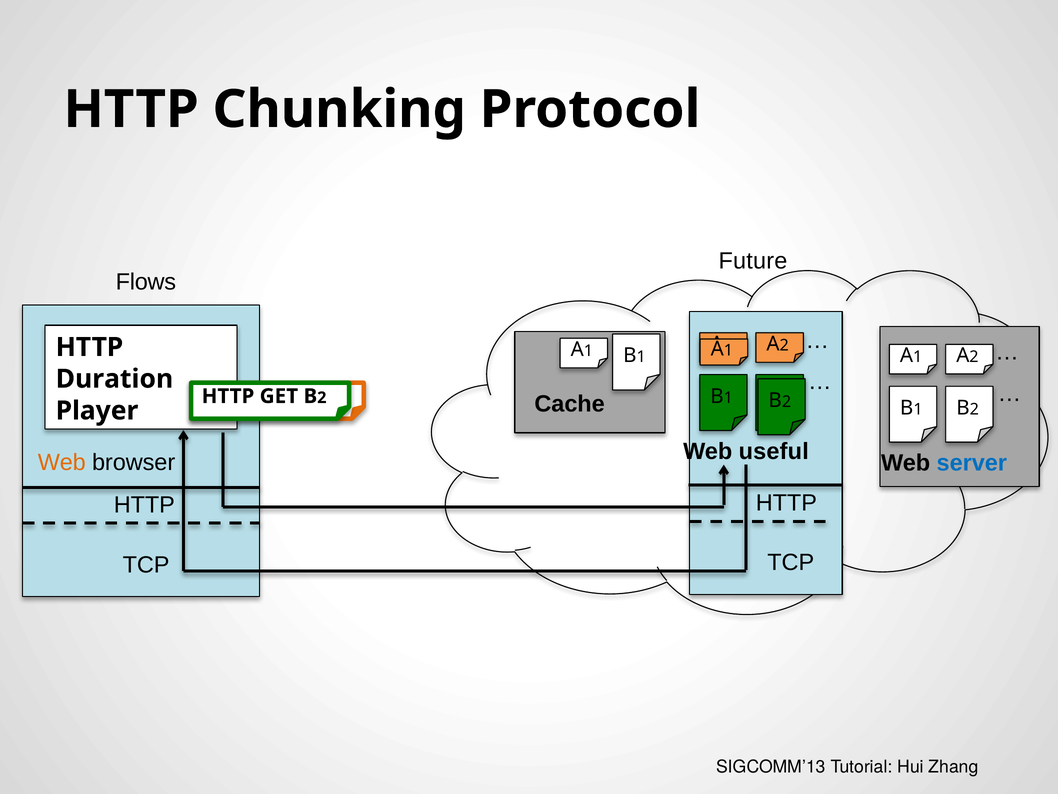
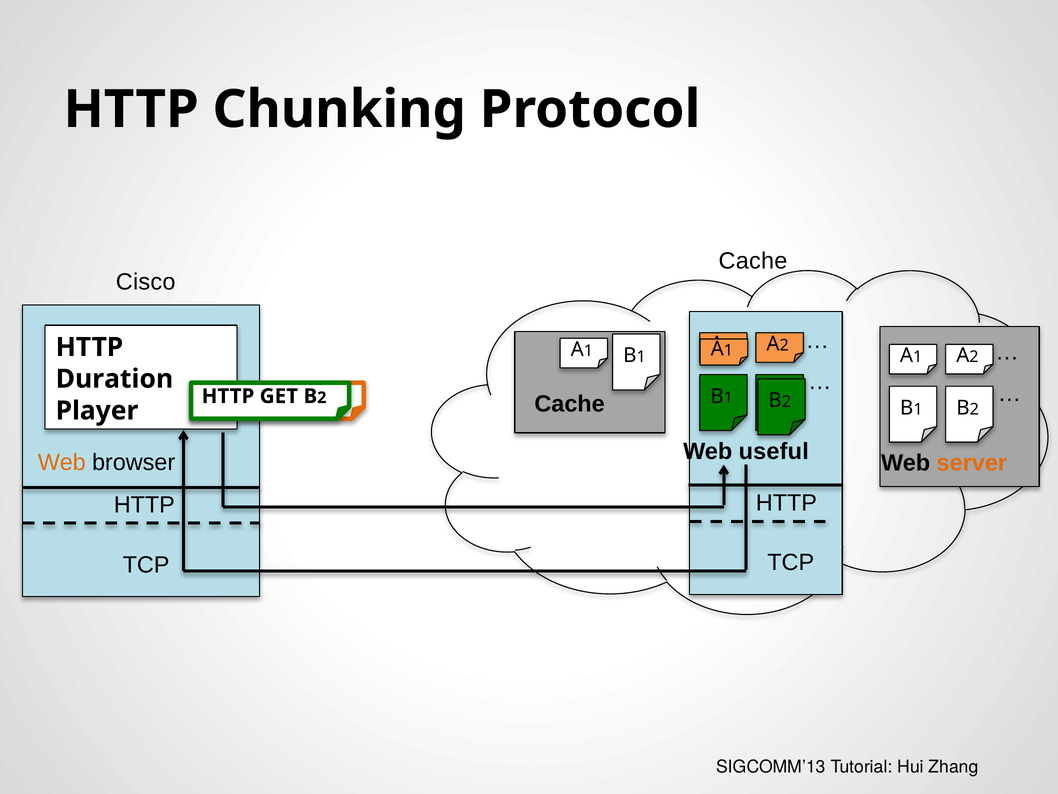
Future: Future -> Cache (753, 261)
Flows: Flows -> Cisco (146, 282)
server colour: blue -> orange (972, 463)
